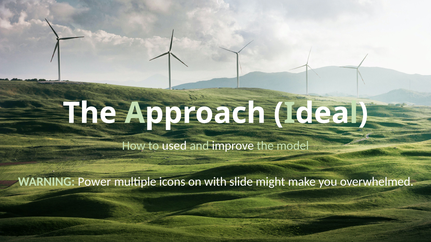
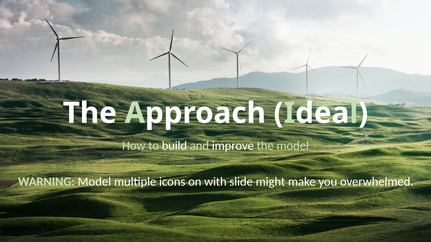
used: used -> build (174, 146)
WARNING Power: Power -> Model (94, 182)
